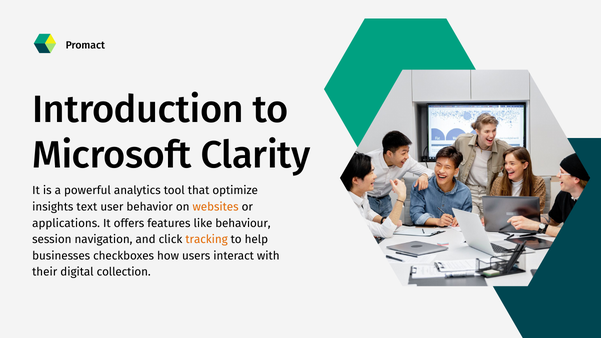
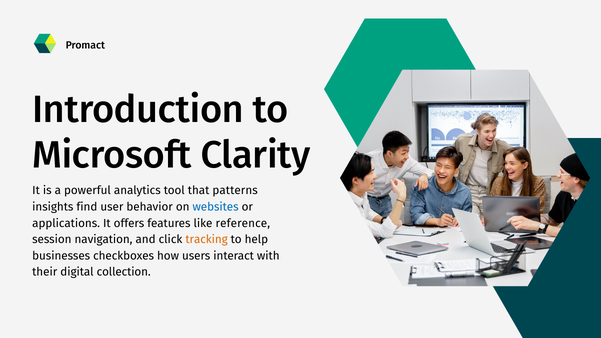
optimize: optimize -> patterns (235, 191)
text: text -> find (87, 207)
websites colour: orange -> blue (216, 207)
behaviour: behaviour -> reference (243, 223)
